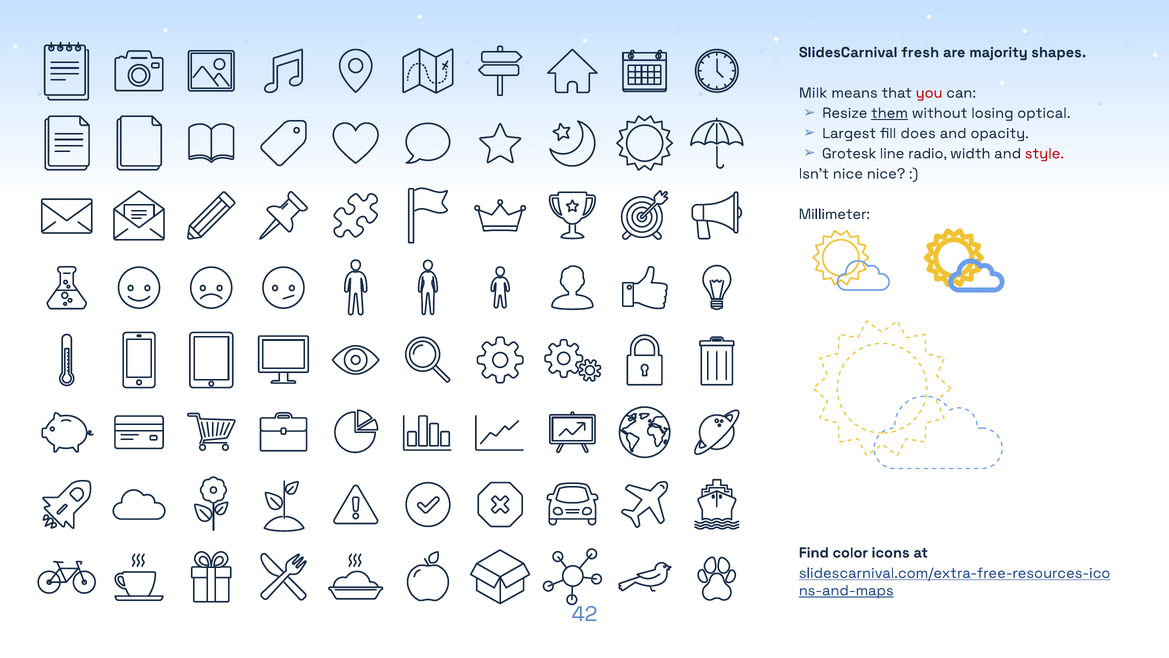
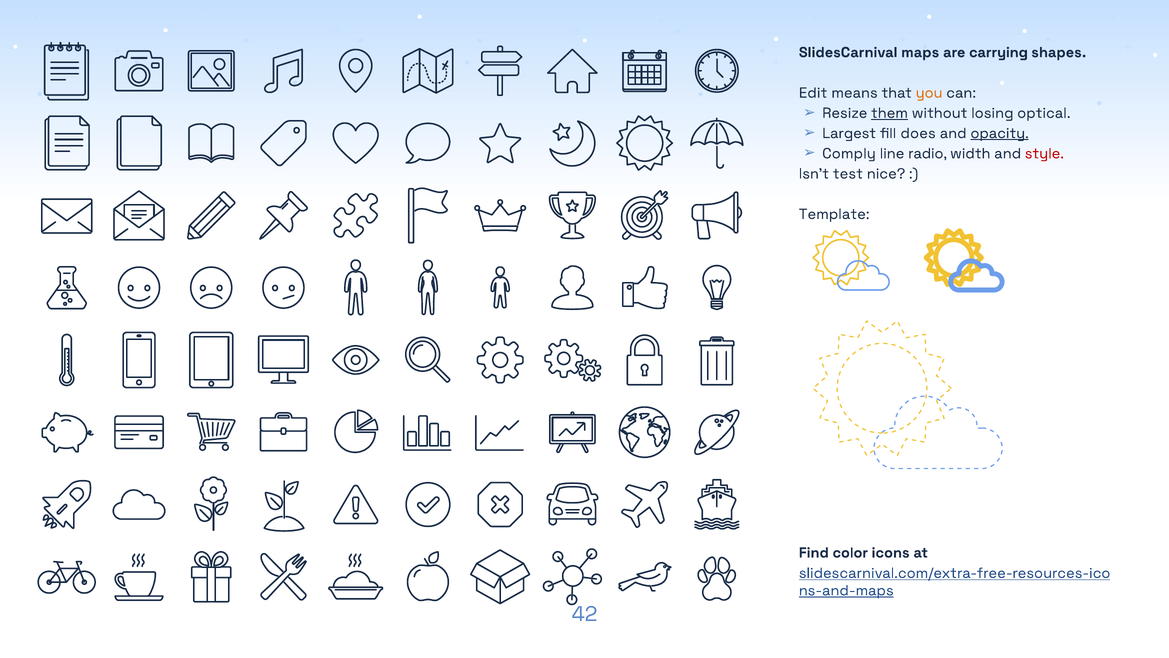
fresh: fresh -> maps (920, 52)
majority: majority -> carrying (998, 52)
Milk: Milk -> Edit (813, 93)
you colour: red -> orange (929, 93)
opacity underline: none -> present (1000, 133)
Grotesk: Grotesk -> Comply (849, 153)
Isn’t nice: nice -> test (848, 174)
Millimeter: Millimeter -> Template (834, 214)
